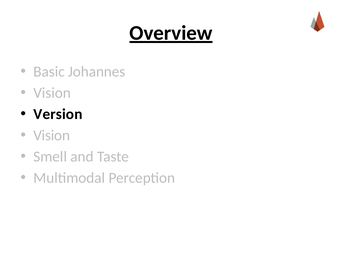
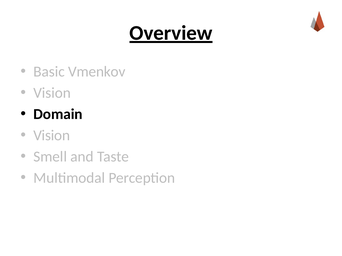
Johannes: Johannes -> Vmenkov (97, 72)
Version: Version -> Domain (58, 114)
